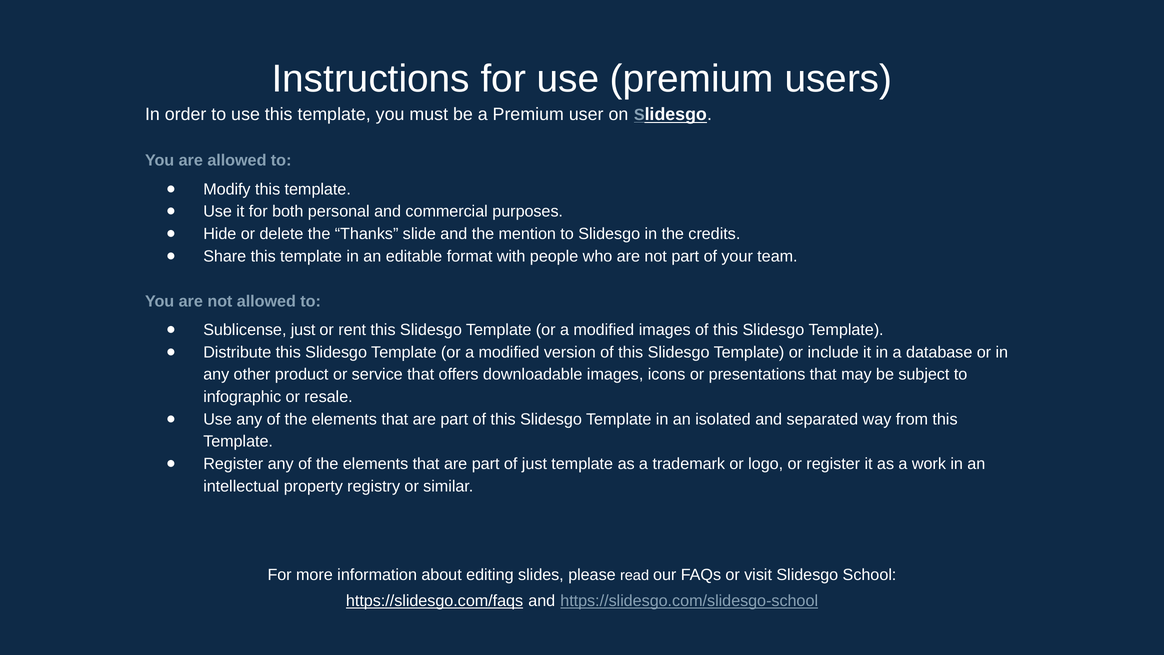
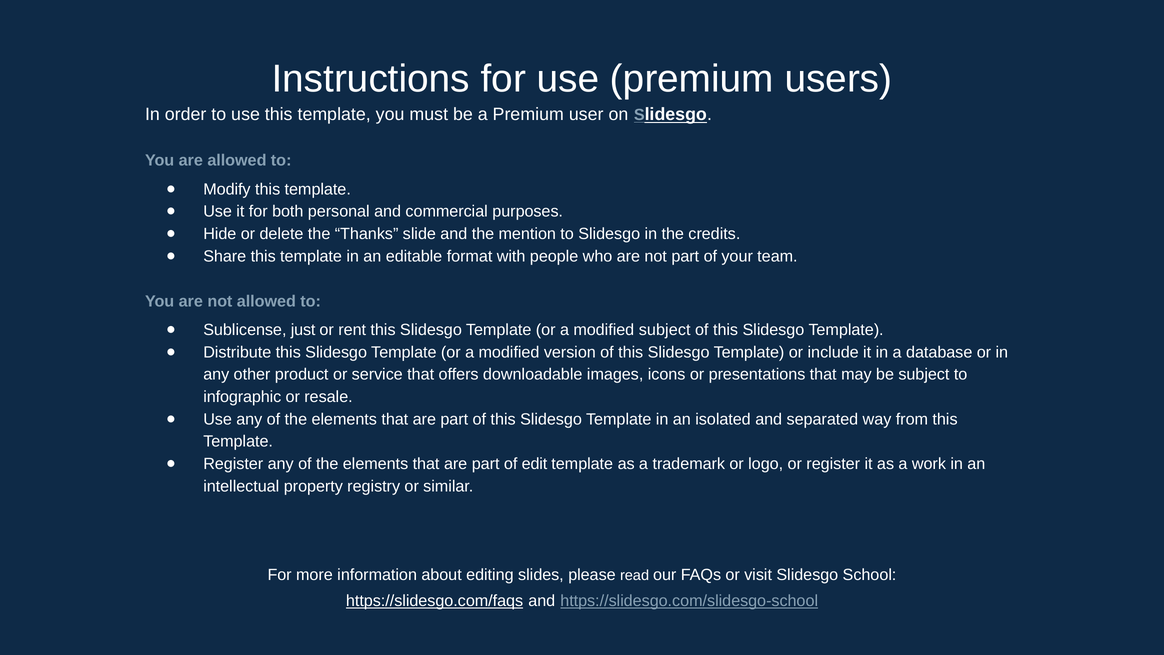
modified images: images -> subject (665, 330)
of just: just -> edit (534, 464)
